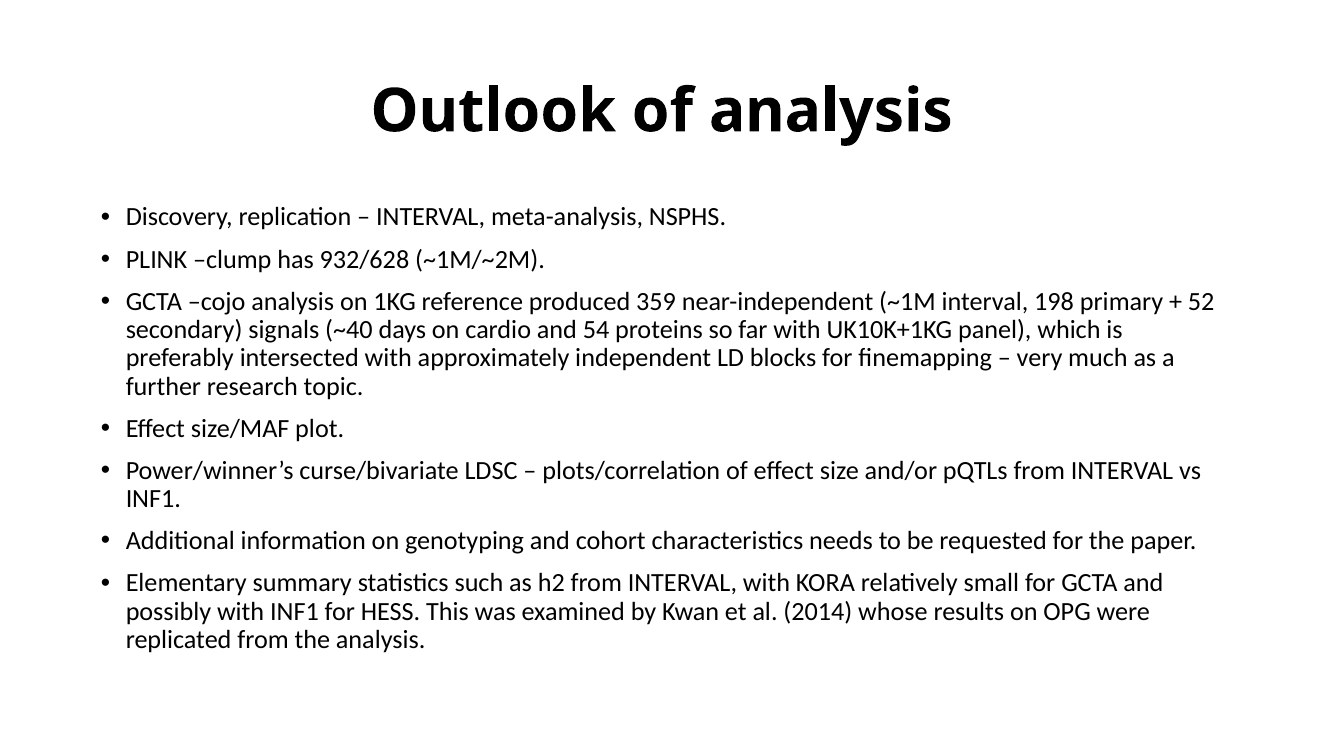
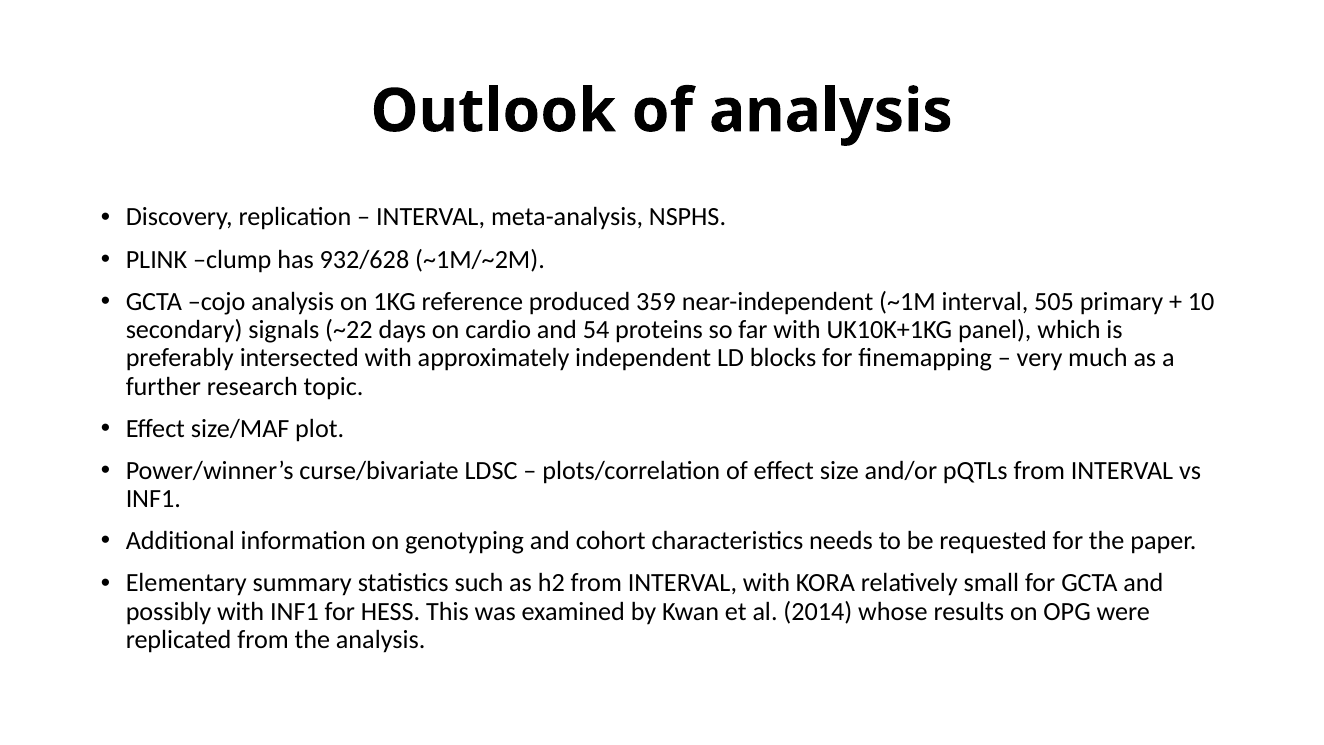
198: 198 -> 505 (1054, 301)
52: 52 -> 10 (1201, 301)
~40: ~40 -> ~22 (349, 330)
